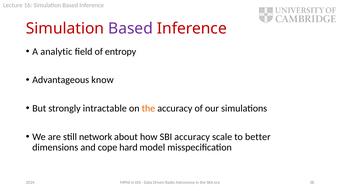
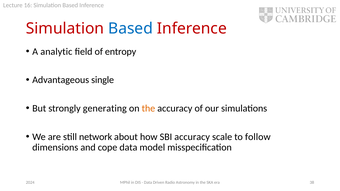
Based colour: purple -> blue (131, 29)
know: know -> single (103, 80)
intractable: intractable -> generating (105, 108)
better: better -> follow (258, 137)
cope hard: hard -> data (128, 148)
